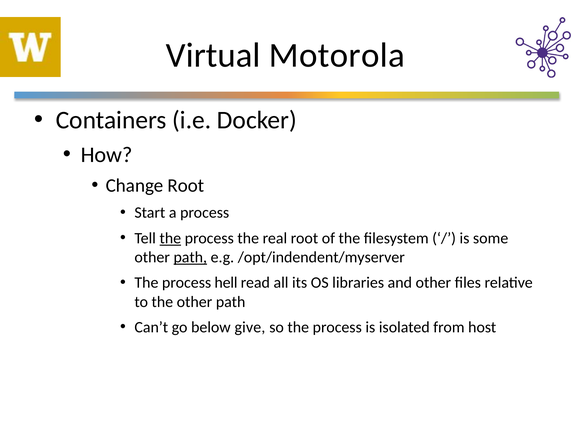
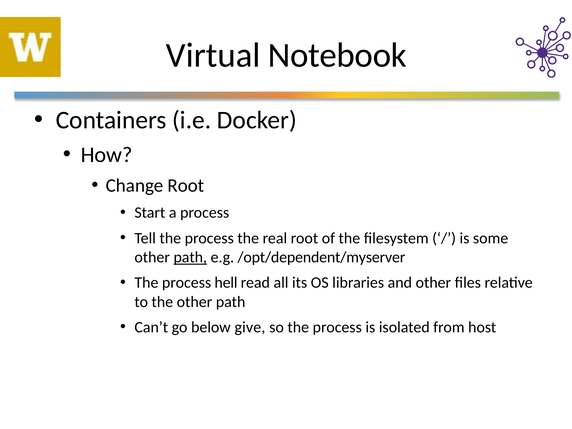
Motorola: Motorola -> Notebook (337, 55)
the underline: present -> none (170, 238)
/opt/indendent/myserver: /opt/indendent/myserver -> /opt/dependent/myserver (321, 257)
